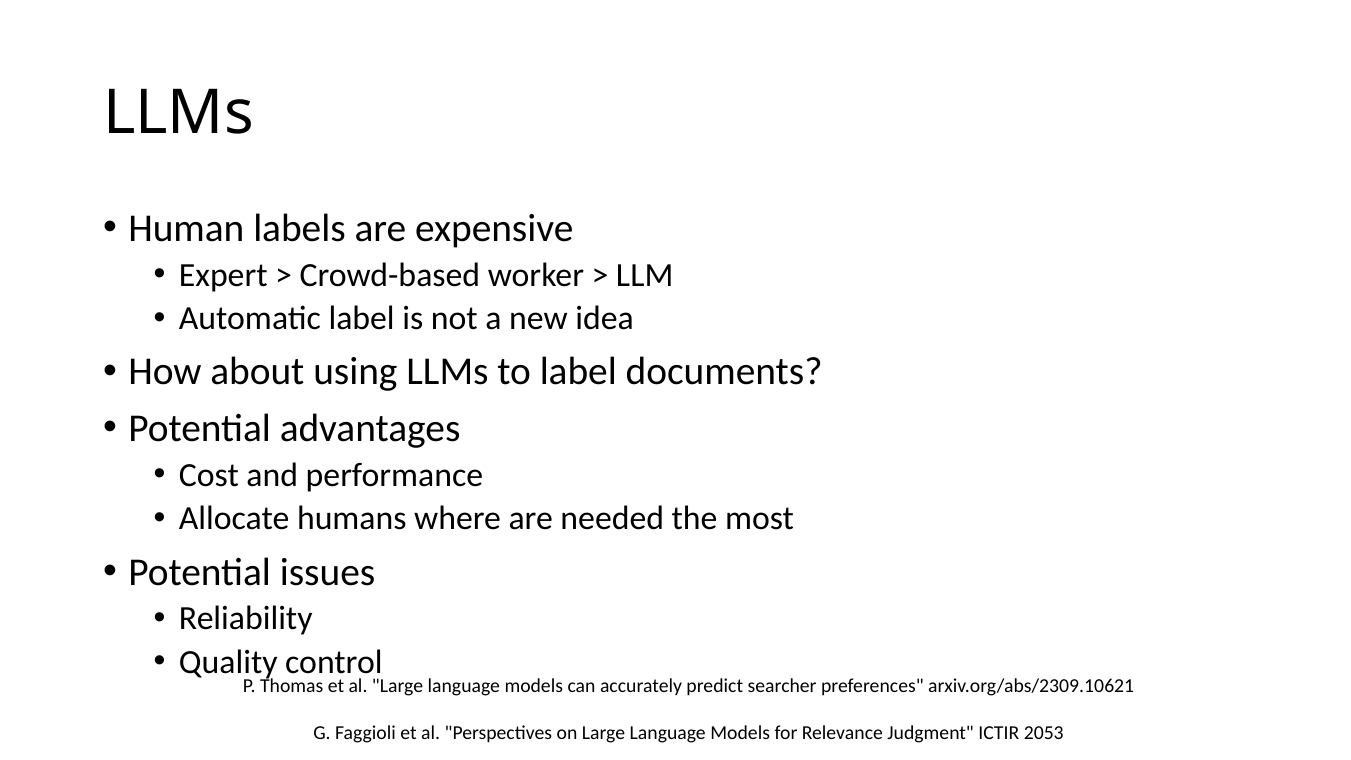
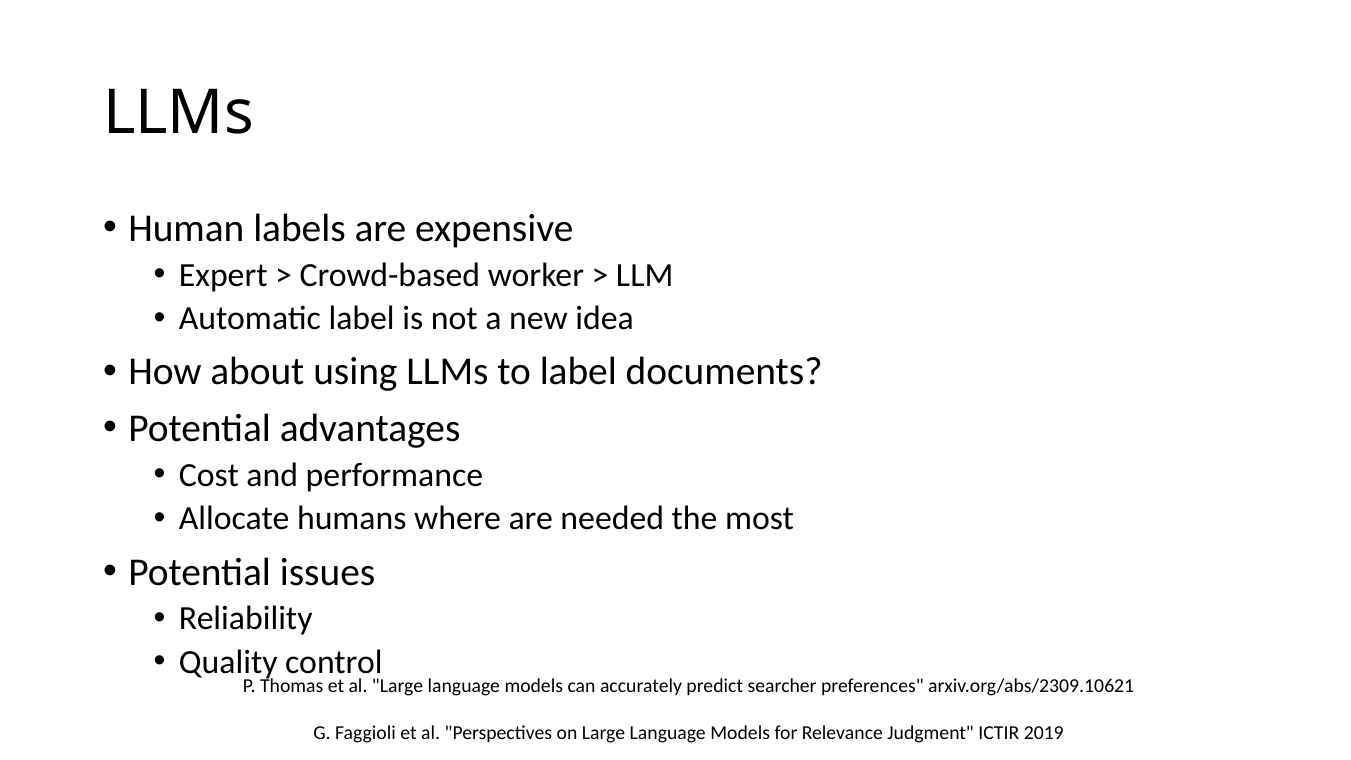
2053: 2053 -> 2019 (1044, 733)
